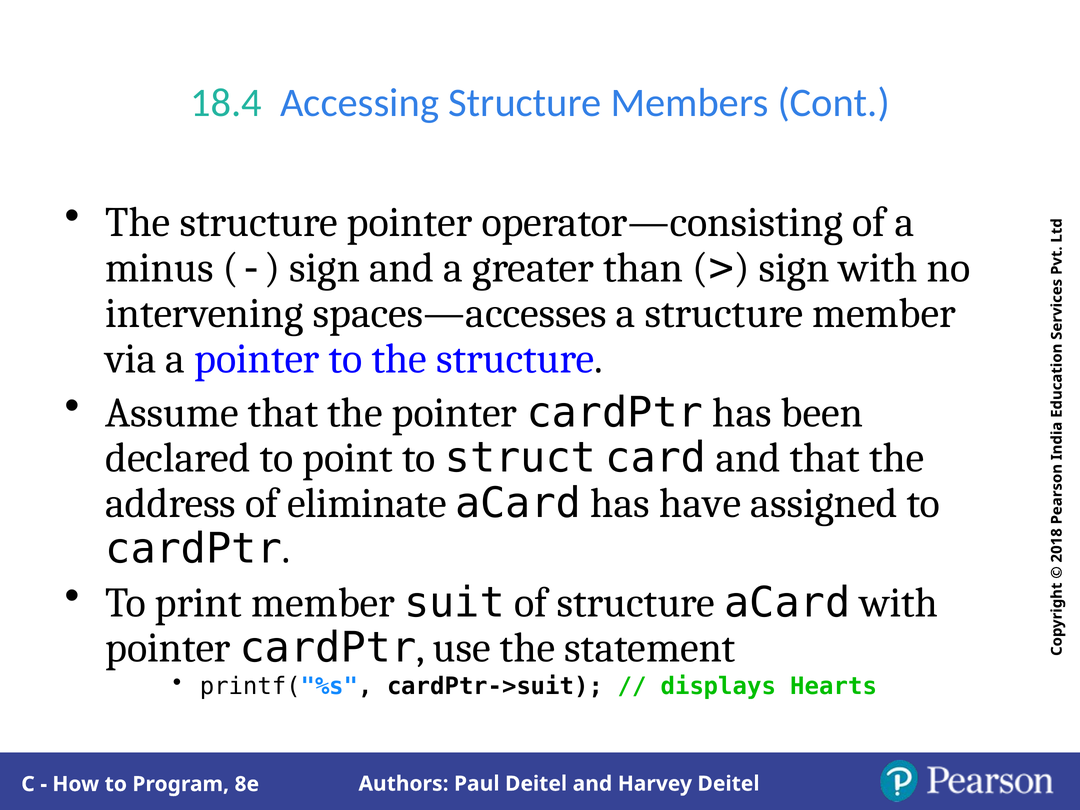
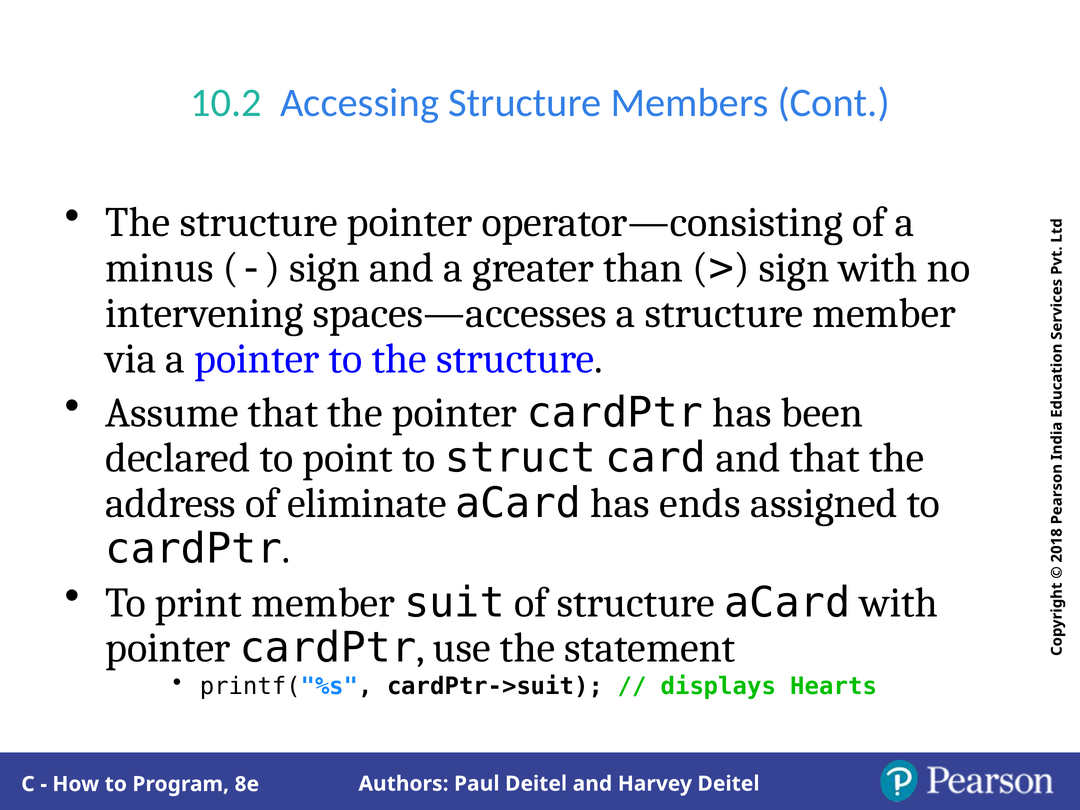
18.4: 18.4 -> 10.2 (226, 103)
have: have -> ends (700, 503)
